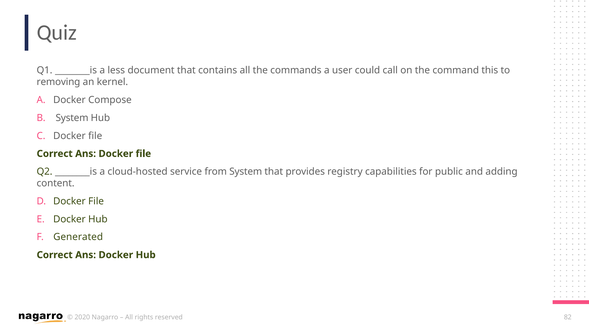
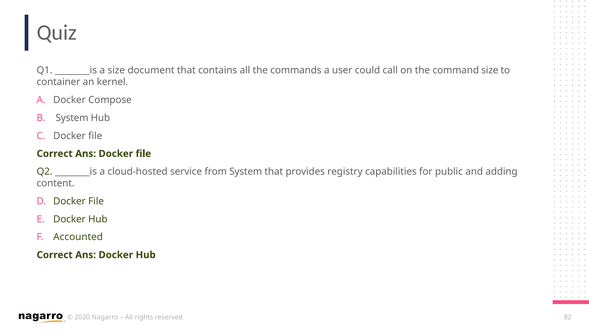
a less: less -> size (116, 70)
command this: this -> size (490, 70)
removing: removing -> container (58, 82)
Generated: Generated -> Accounted (78, 237)
